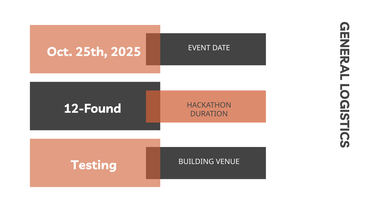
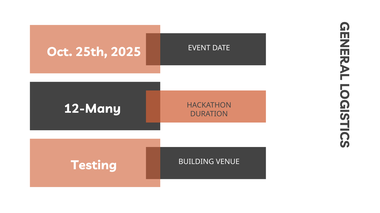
12-Found: 12-Found -> 12-Many (92, 109)
